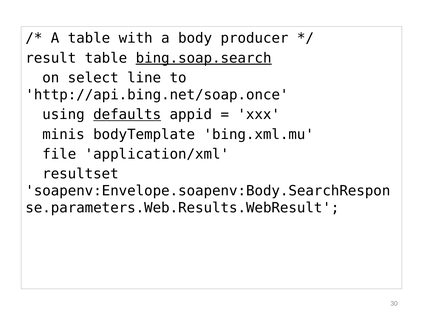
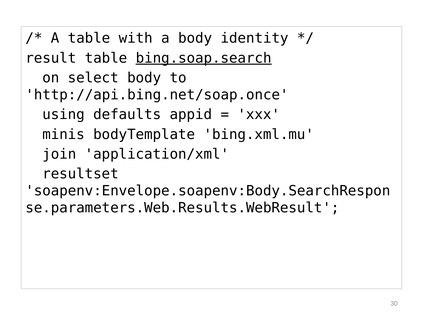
producer: producer -> identity (255, 38)
select line: line -> body (144, 78)
defaults underline: present -> none (127, 114)
file: file -> join (59, 154)
